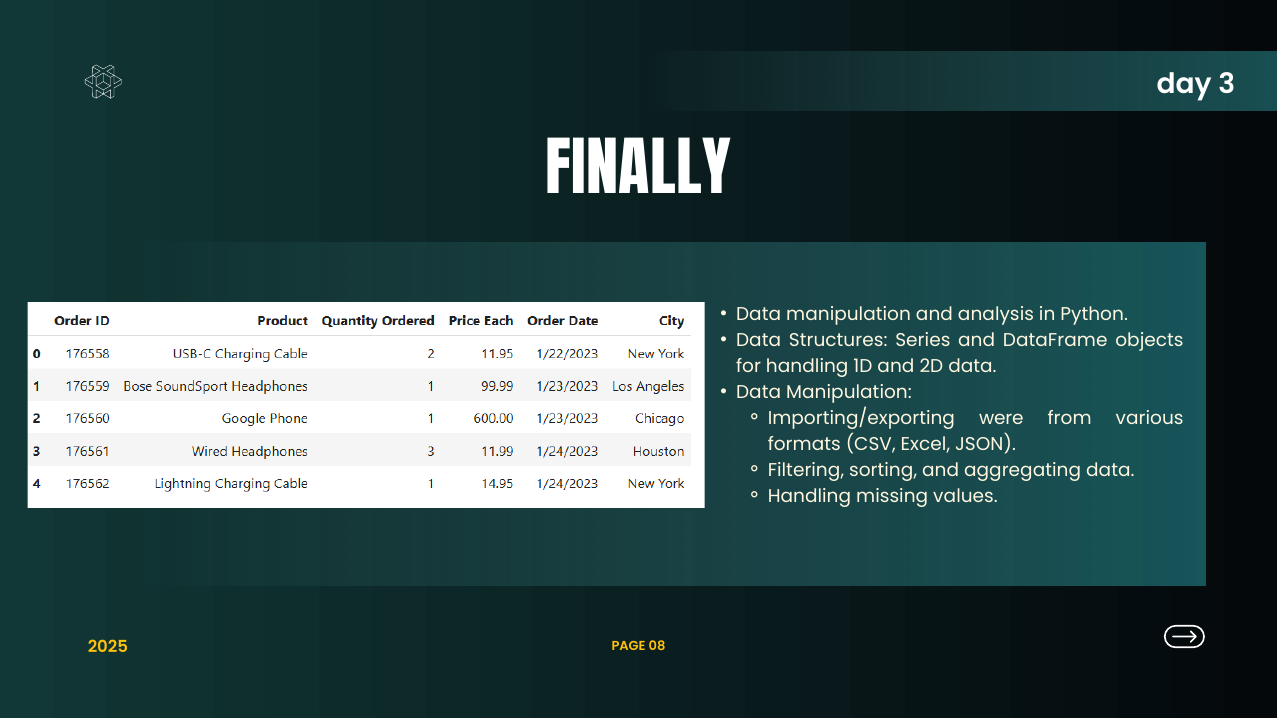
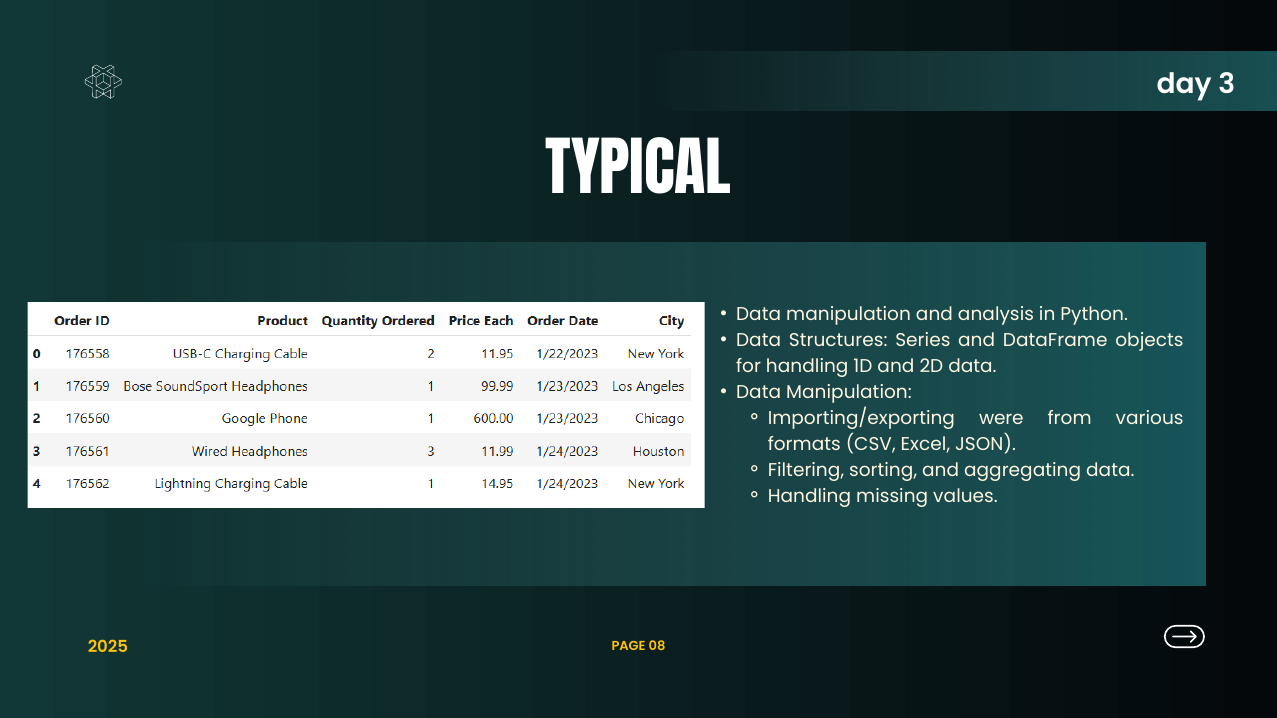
FINALLY: FINALLY -> TYPICAL (639, 172)
